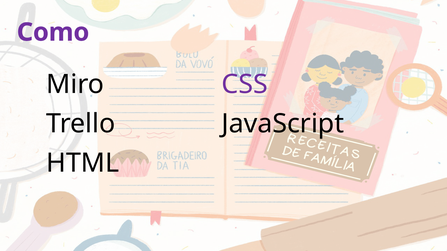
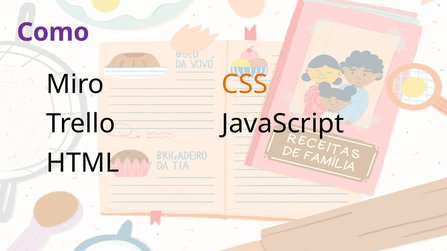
CSS colour: purple -> orange (245, 84)
